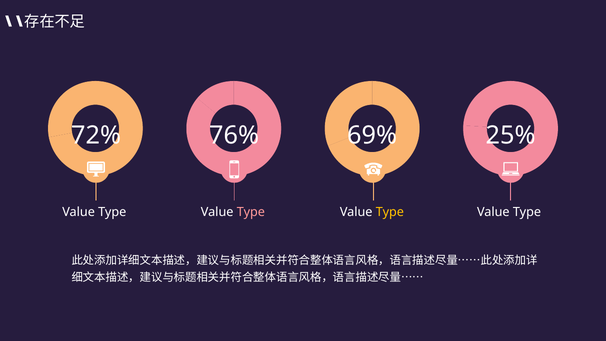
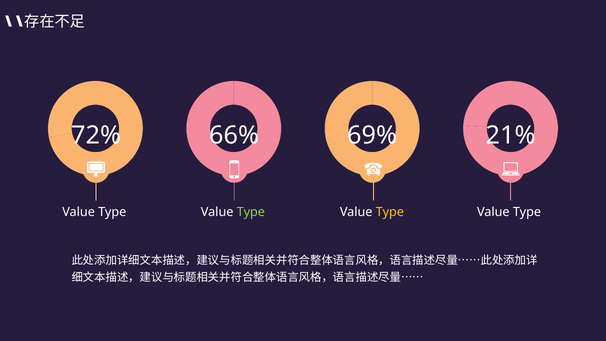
76%: 76% -> 66% (234, 135)
25%: 25% -> 21% (511, 135)
Type colour: pink -> light green (251, 212)
